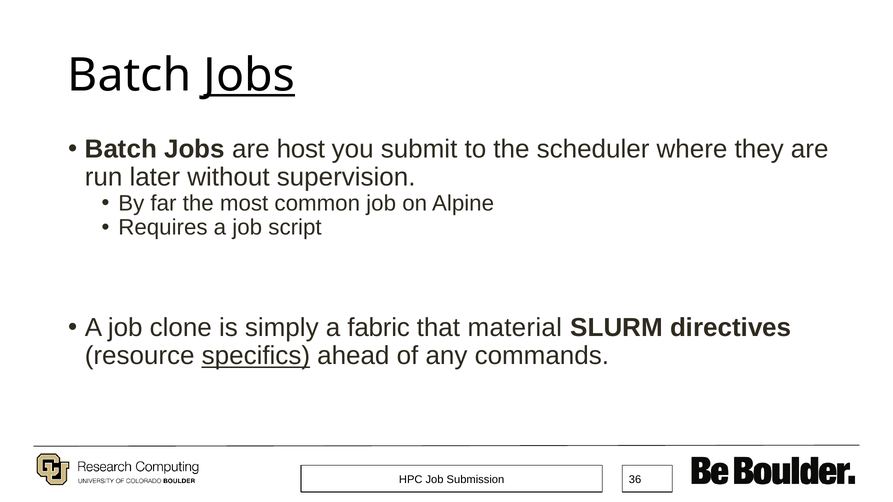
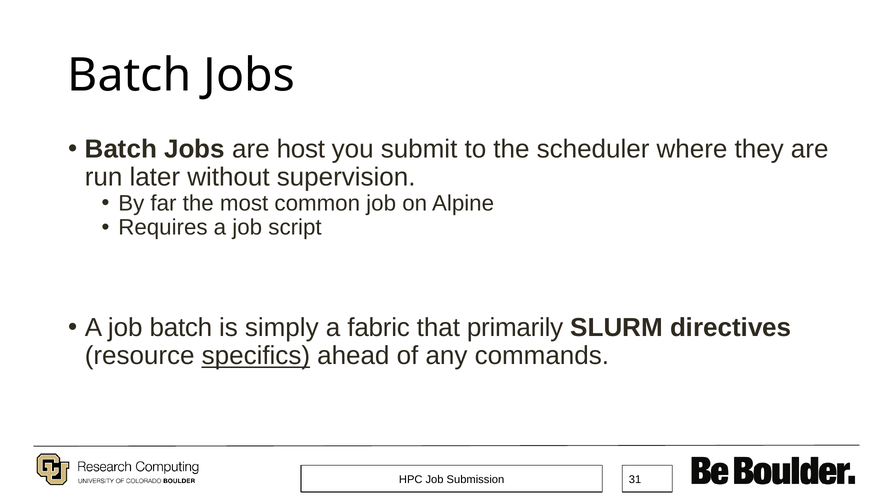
Jobs underline: present -> none (249, 75)
job clone: clone -> batch (181, 328)
material: material -> primarily (515, 328)
36: 36 -> 31 (635, 480)
